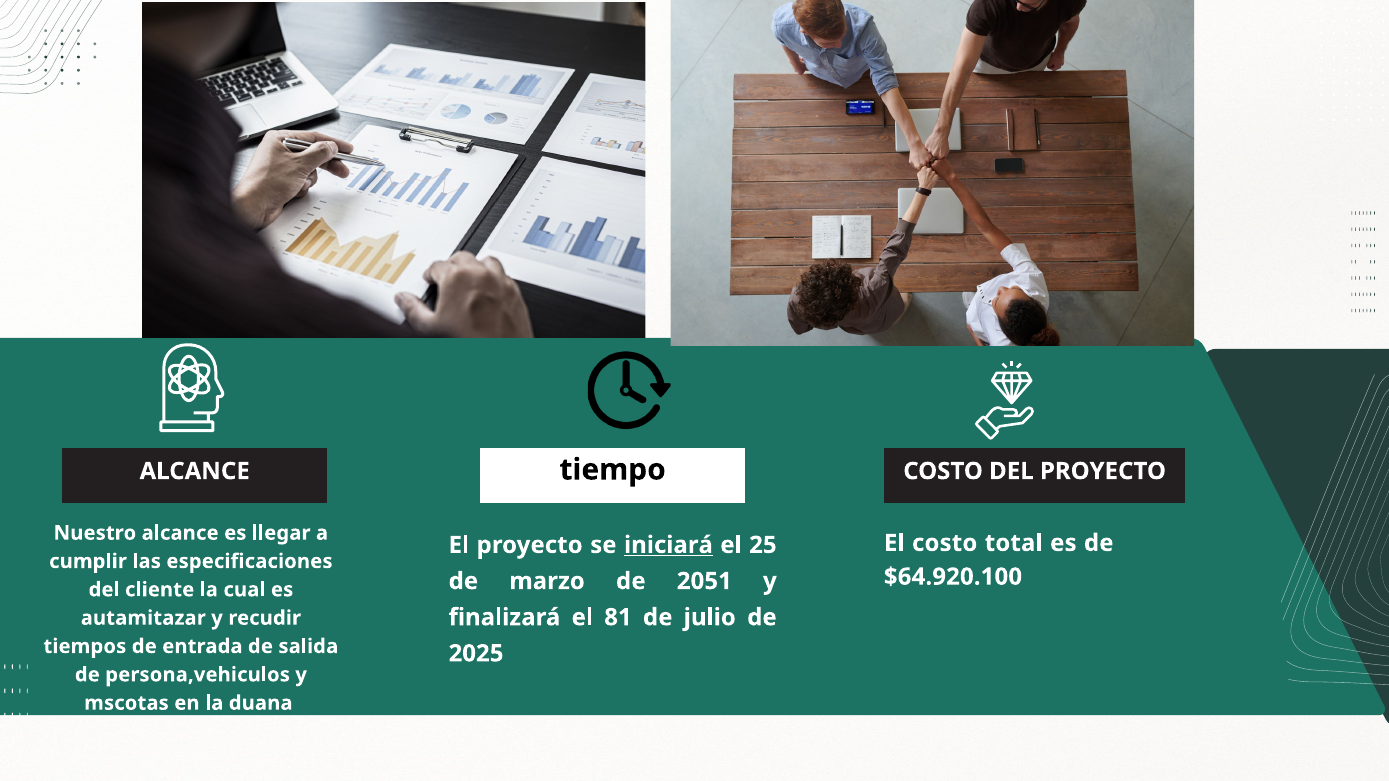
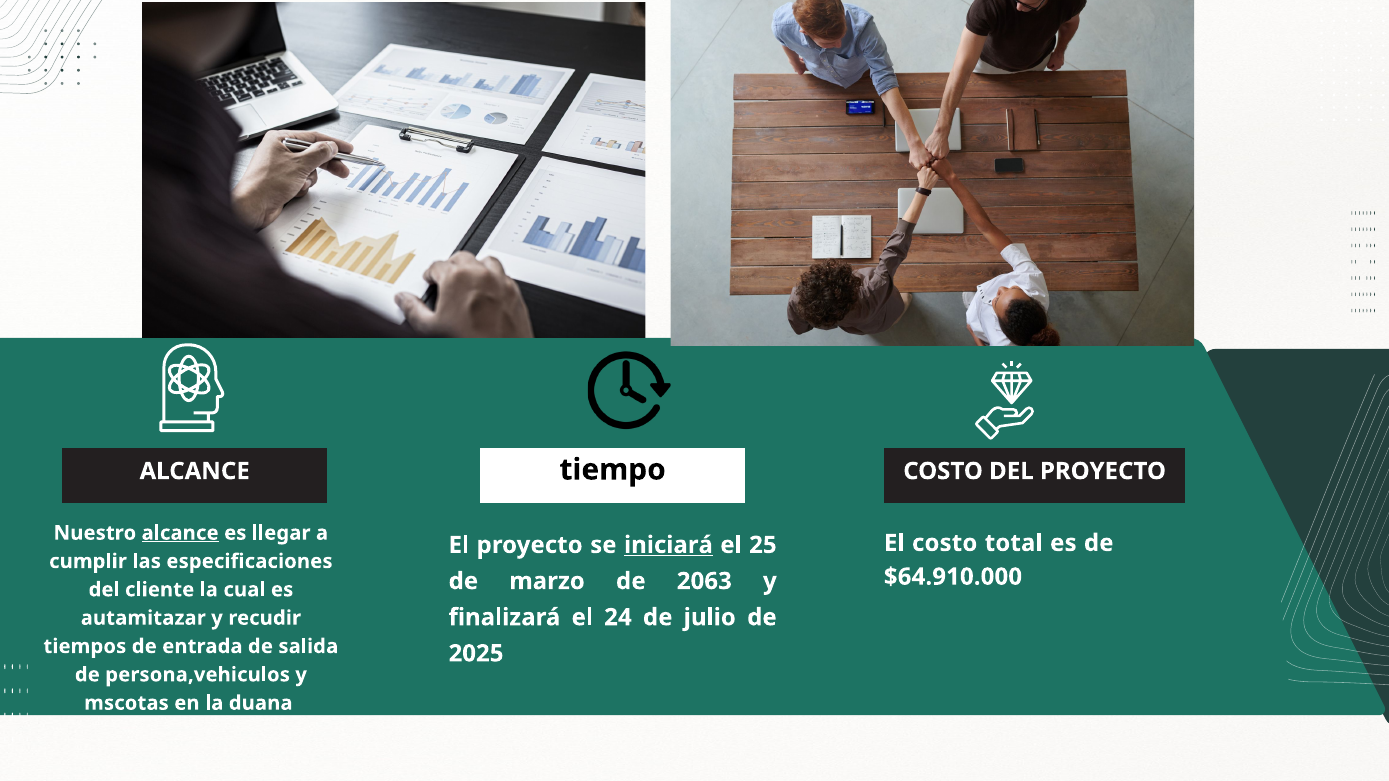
alcance underline: none -> present (180, 533)
$64.920.100: $64.920.100 -> $64.910.000 (953, 577)
2051: 2051 -> 2063 (704, 581)
81: 81 -> 24 (618, 618)
